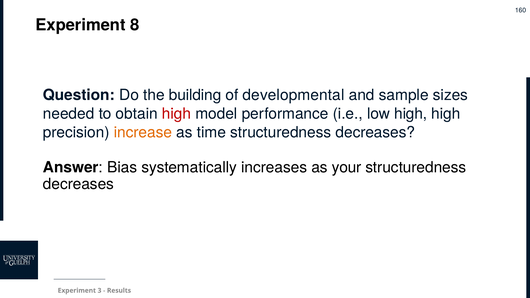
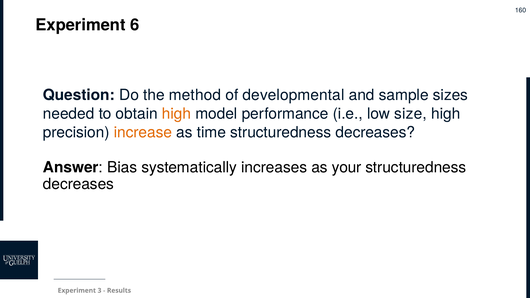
8: 8 -> 6 (135, 25)
building: building -> method (195, 95)
high colour: red -> orange (177, 114)
low high: high -> size (411, 114)
